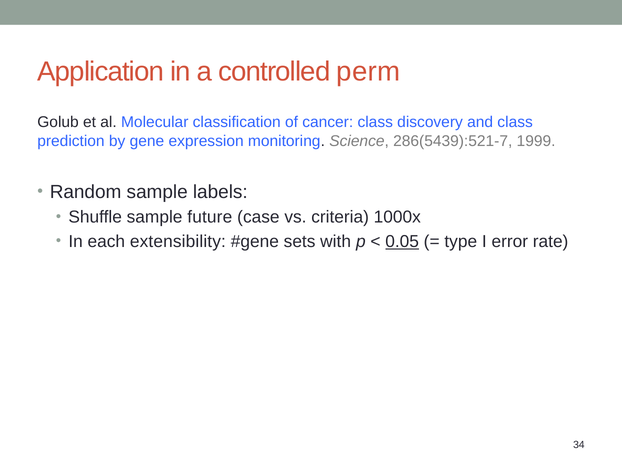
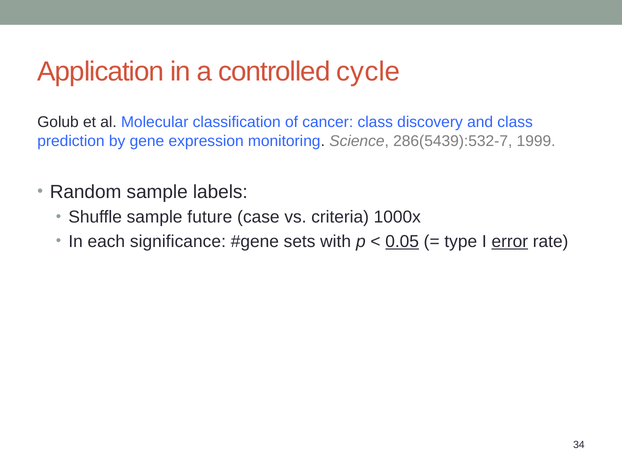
perm: perm -> cycle (368, 72)
286(5439):521-7: 286(5439):521-7 -> 286(5439):532-7 (453, 141)
extensibility: extensibility -> significance (178, 242)
error underline: none -> present (510, 242)
